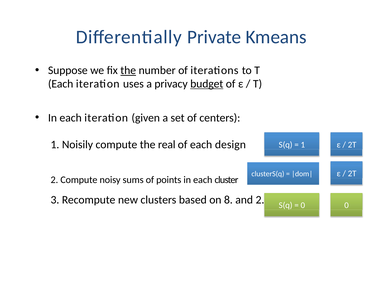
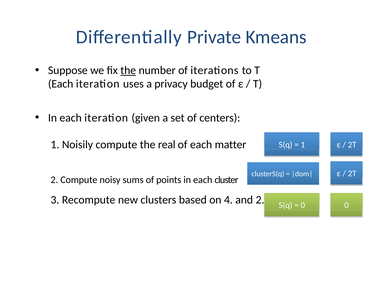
budget underline: present -> none (207, 84)
design: design -> matter (231, 144)
8: 8 -> 4 (228, 199)
